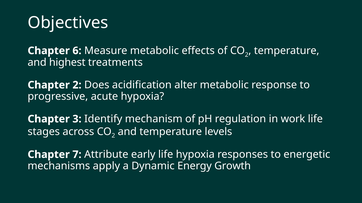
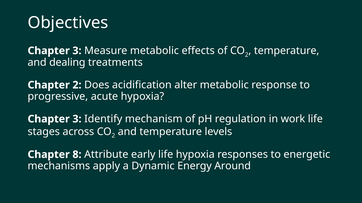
6: 6 -> 3 (77, 51)
highest: highest -> dealing (67, 63)
7: 7 -> 8 (77, 155)
Growth: Growth -> Around (233, 166)
